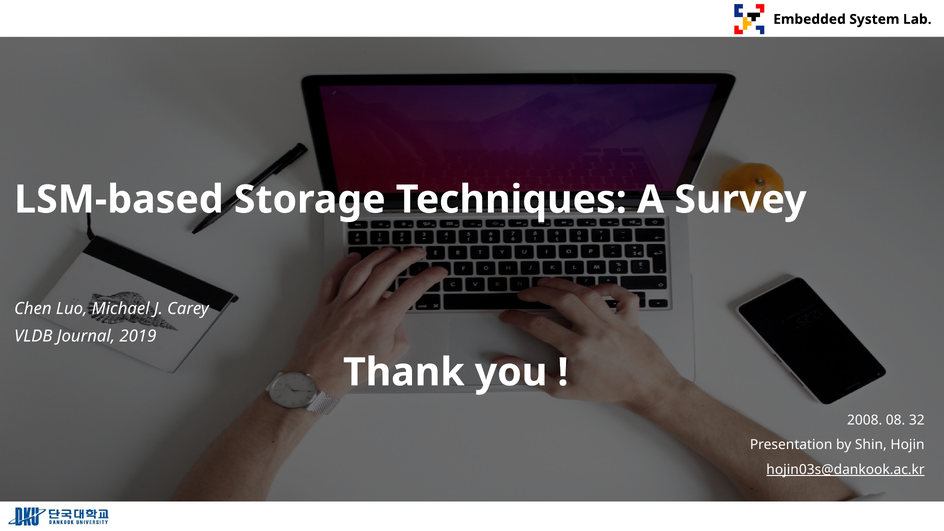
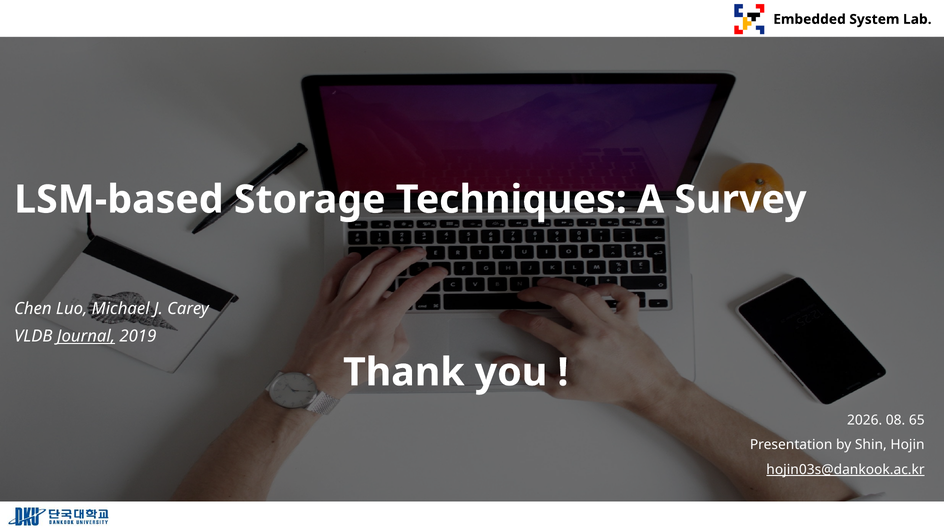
Journal underline: none -> present (86, 336)
2008: 2008 -> 2026 (865, 420)
32: 32 -> 65 (917, 420)
